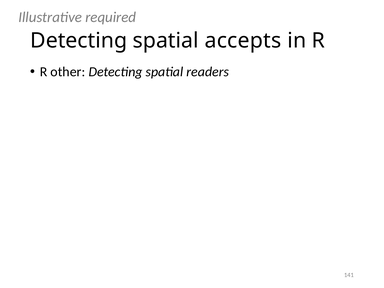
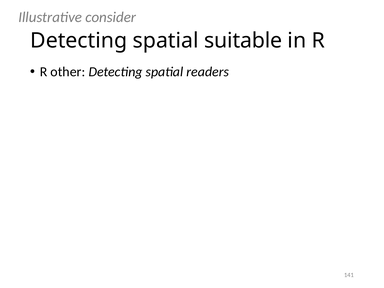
required: required -> consider (111, 17)
accepts: accepts -> suitable (243, 41)
